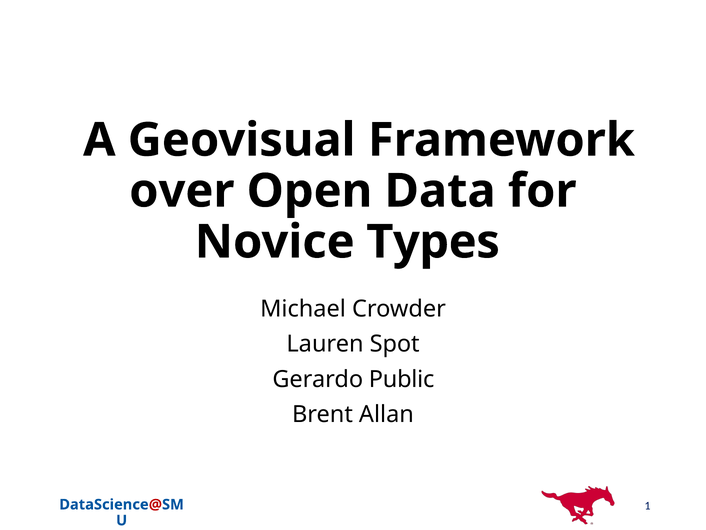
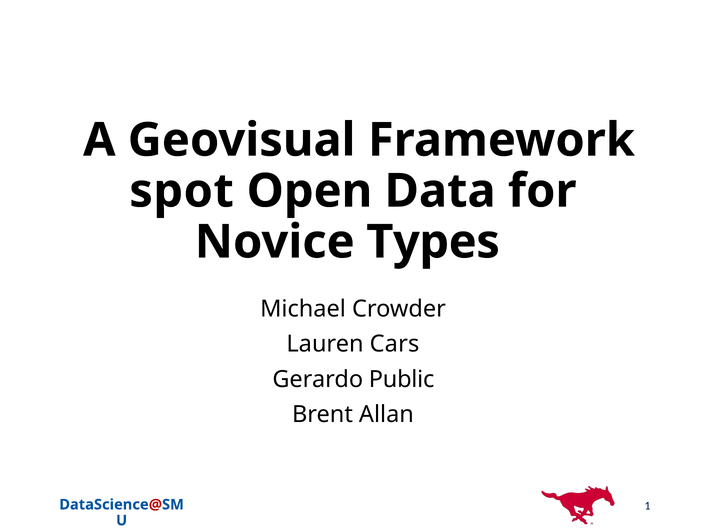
over: over -> spot (182, 191)
Spot: Spot -> Cars (394, 344)
